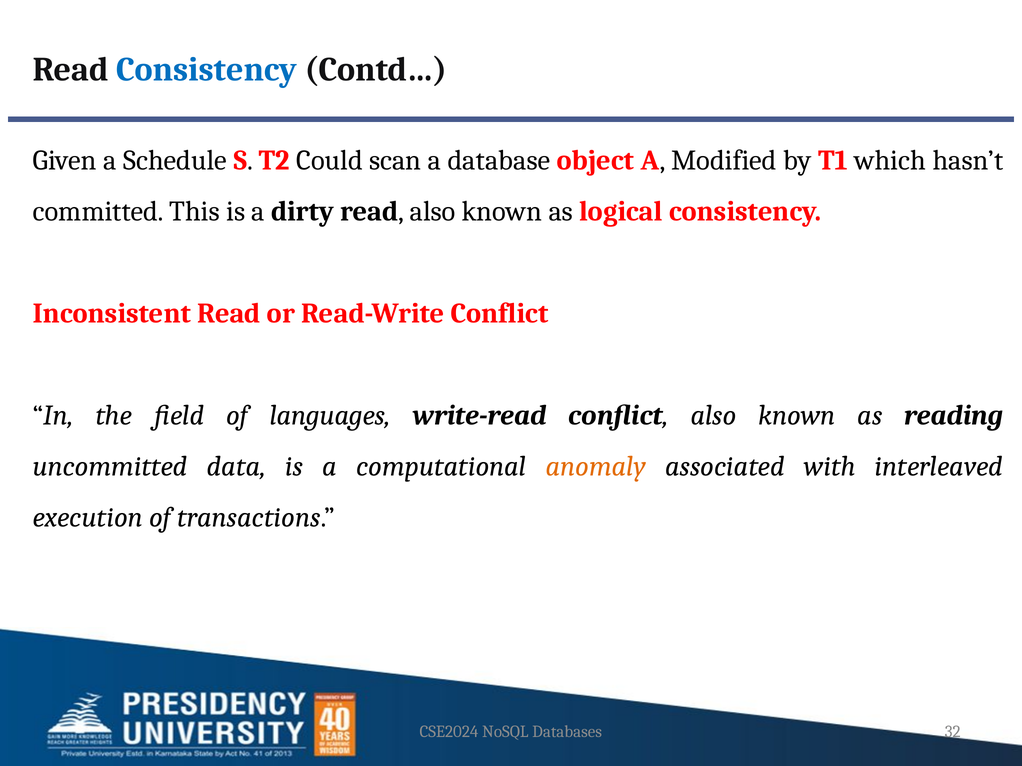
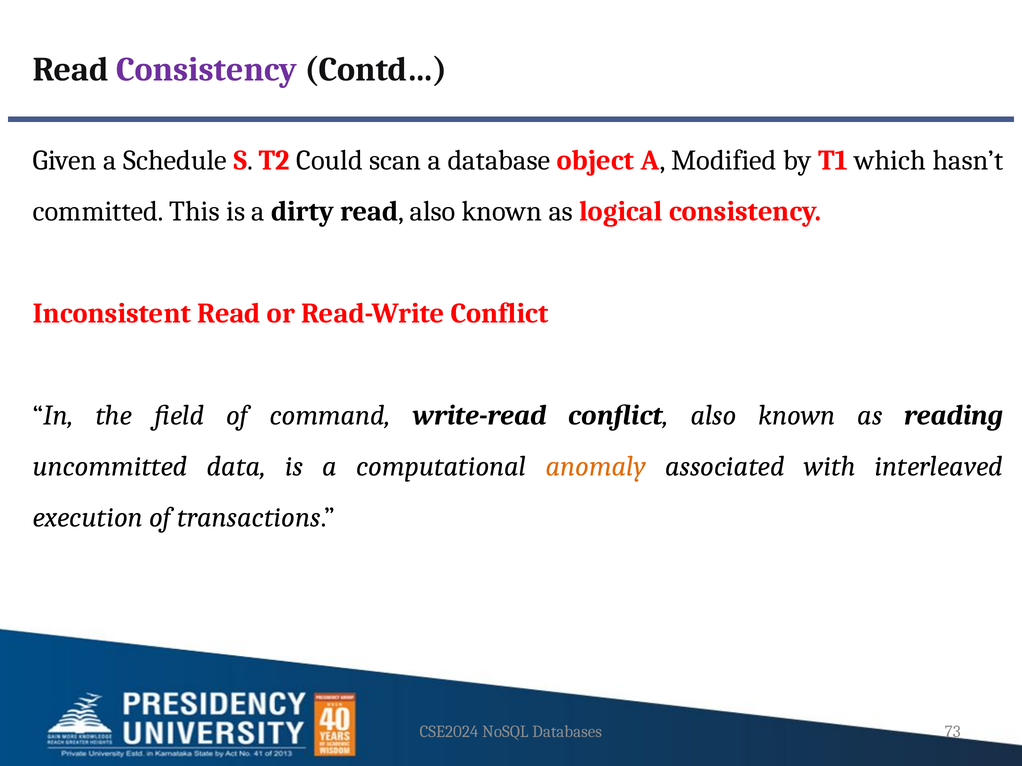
Consistency colour: blue -> purple (207, 70)
languages: languages -> command (330, 416)
32: 32 -> 73 (953, 732)
